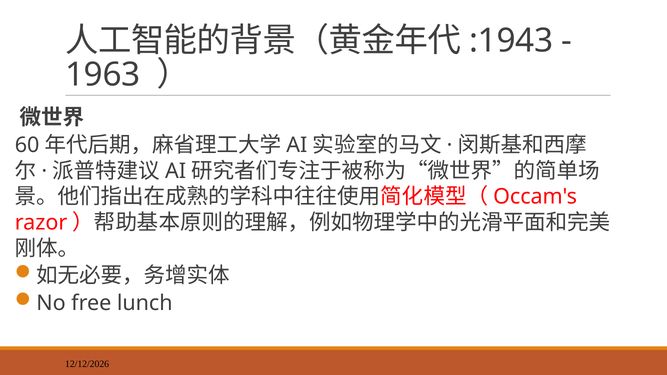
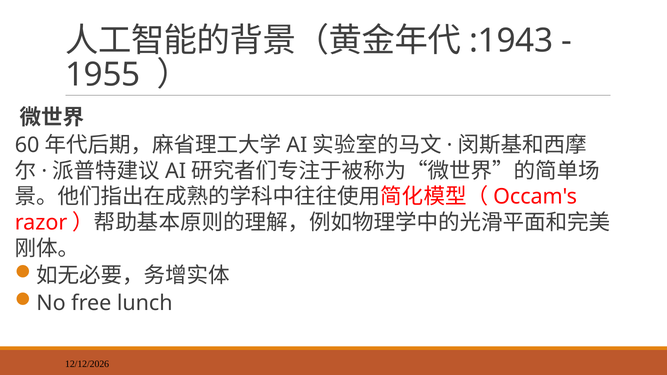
1963: 1963 -> 1955 (103, 75)
